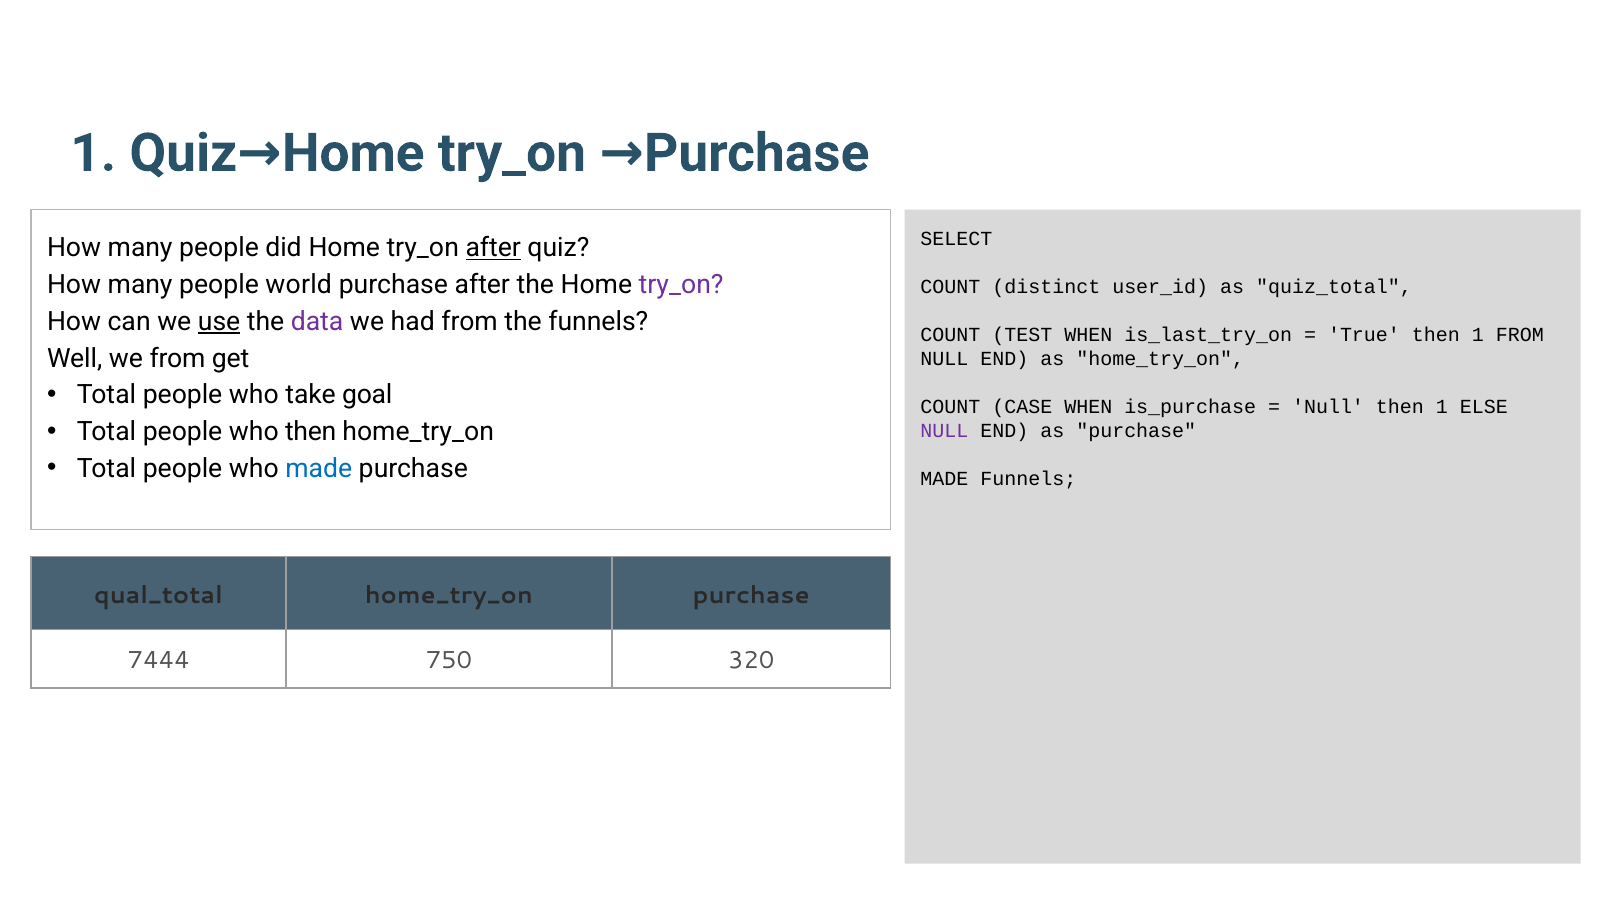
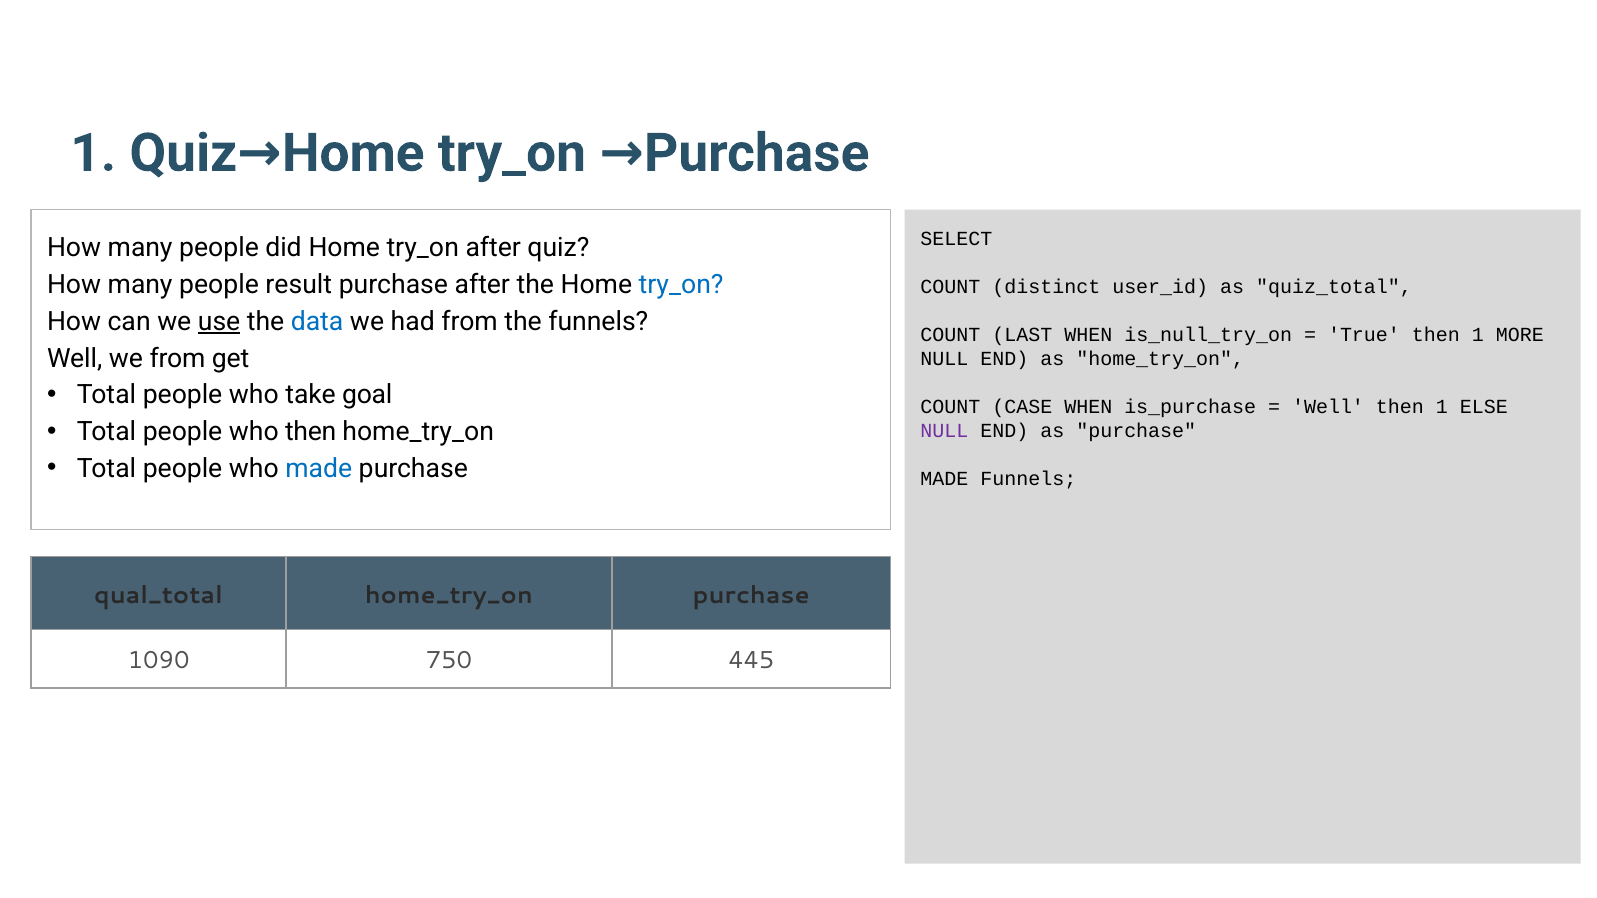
after underline: present -> none (493, 248)
world: world -> result (299, 285)
try_on colour: purple -> blue (681, 285)
data colour: purple -> blue (317, 322)
TEST: TEST -> LAST (1022, 335)
is_last_try_on: is_last_try_on -> is_null_try_on (1208, 335)
1 FROM: FROM -> MORE (1520, 335)
Null: Null -> Well (1328, 407)
7444: 7444 -> 1090 (158, 661)
320: 320 -> 445 (751, 661)
